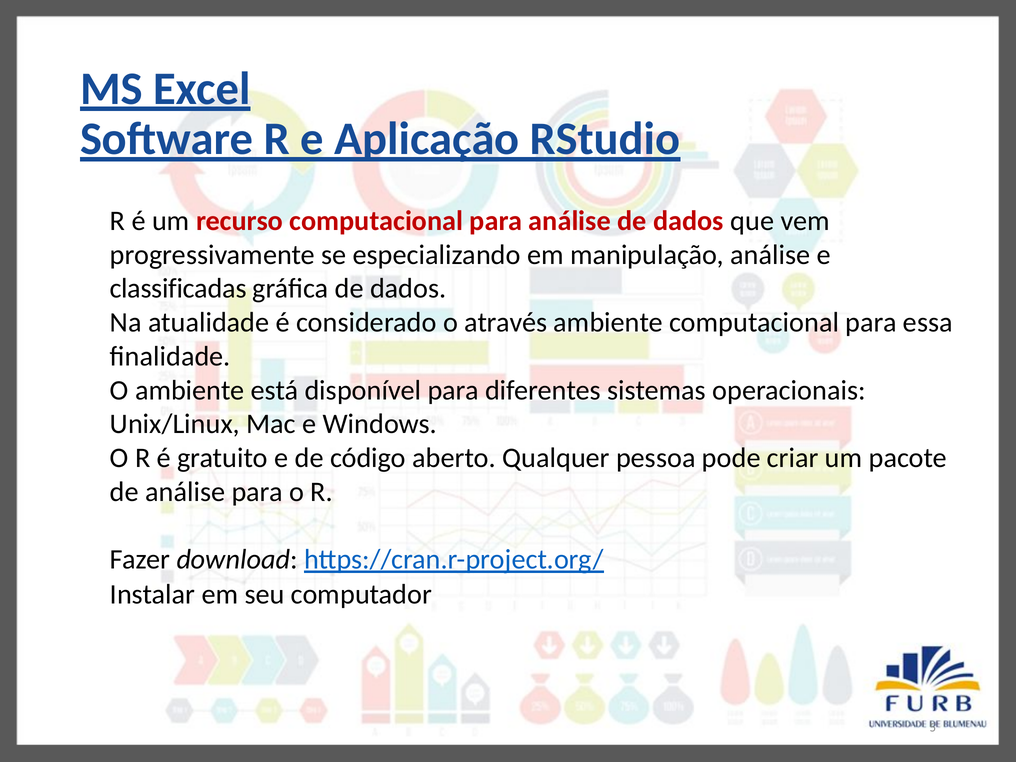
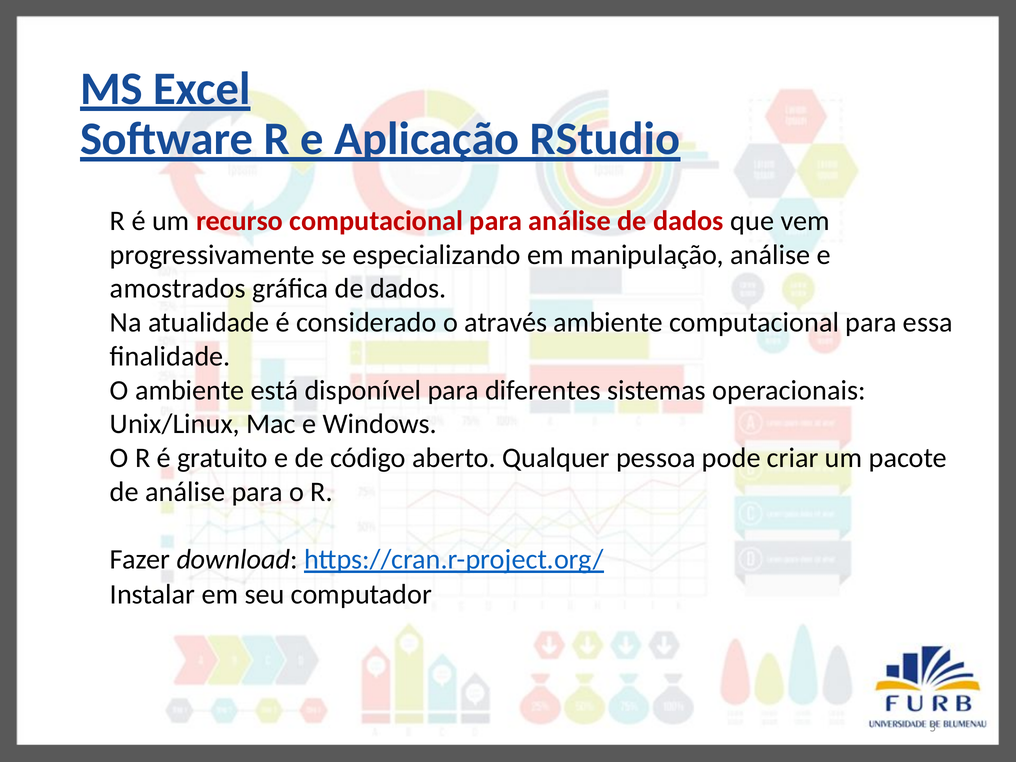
classificadas: classificadas -> amostrados (178, 289)
